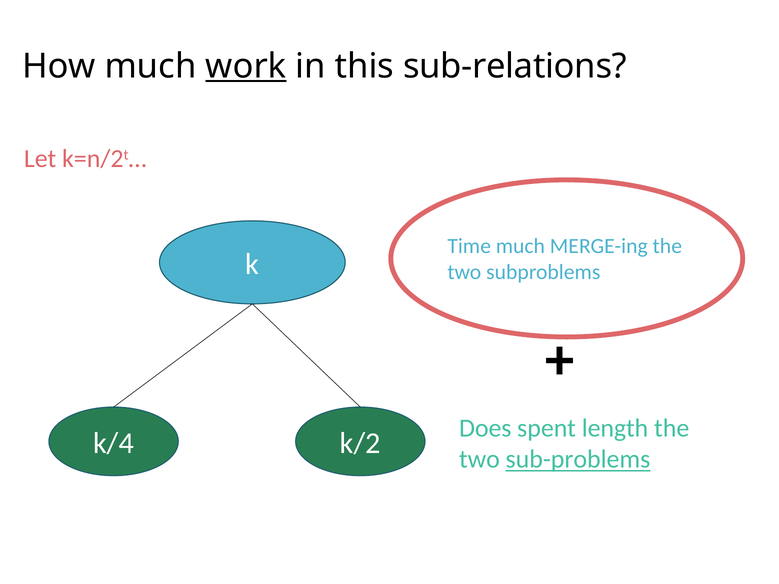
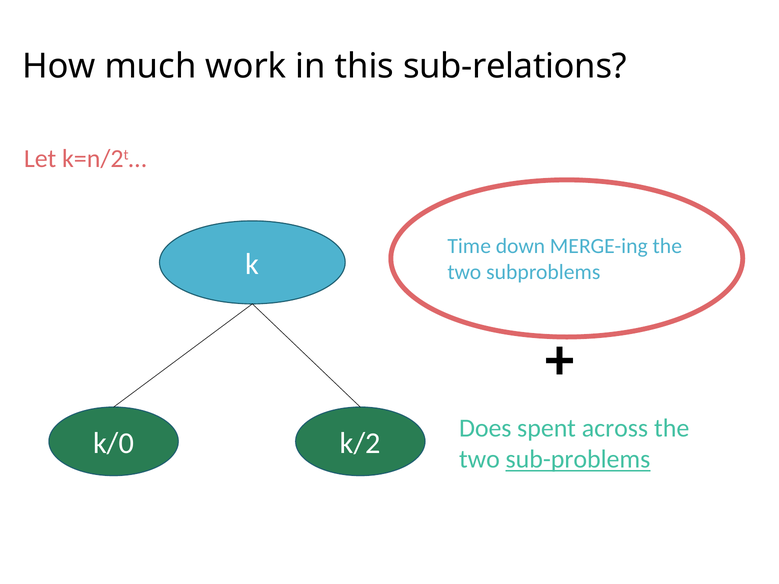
work underline: present -> none (246, 66)
Time much: much -> down (520, 246)
length: length -> across (615, 428)
k/4: k/4 -> k/0 (114, 444)
